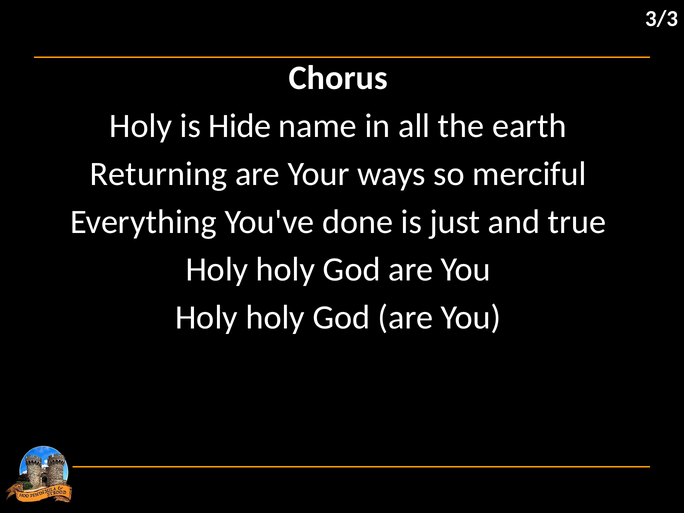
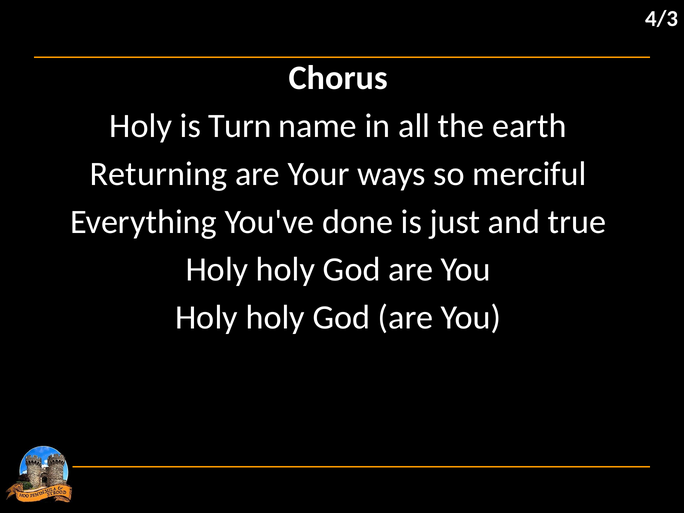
3/3: 3/3 -> 4/3 (662, 19)
Hide: Hide -> Turn (240, 126)
